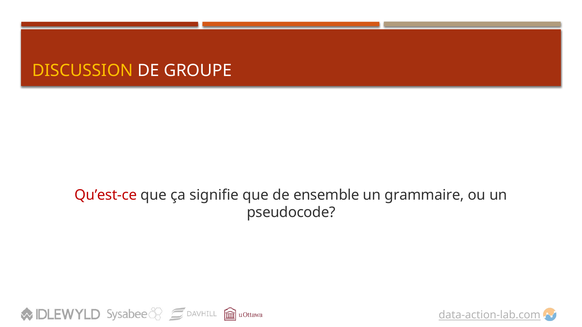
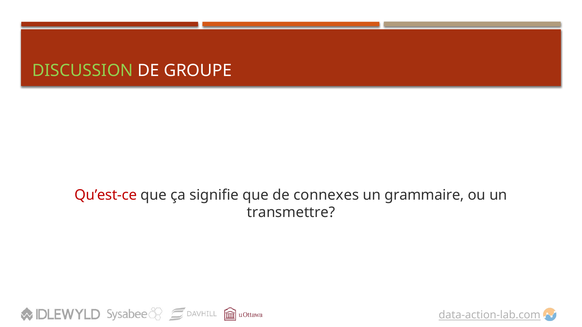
DISCUSSION colour: yellow -> light green (83, 71)
ensemble: ensemble -> connexes (326, 195)
pseudocode: pseudocode -> transmettre (291, 213)
